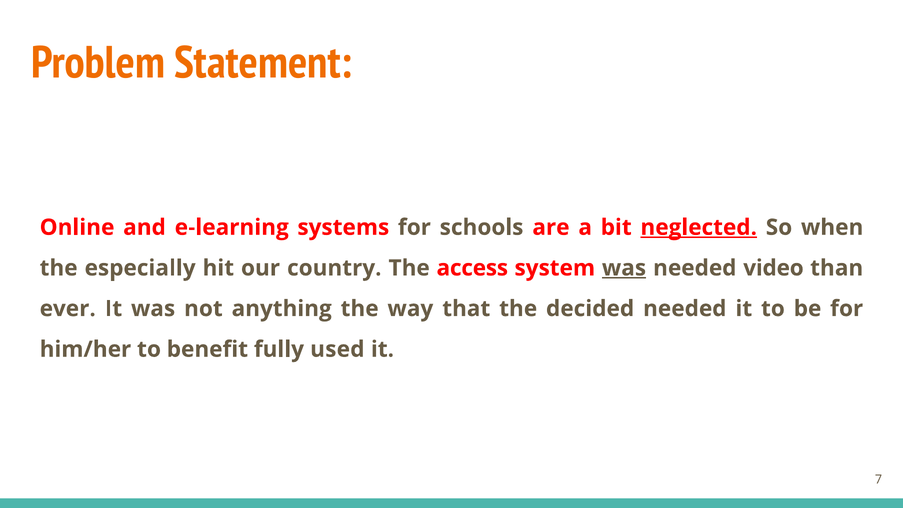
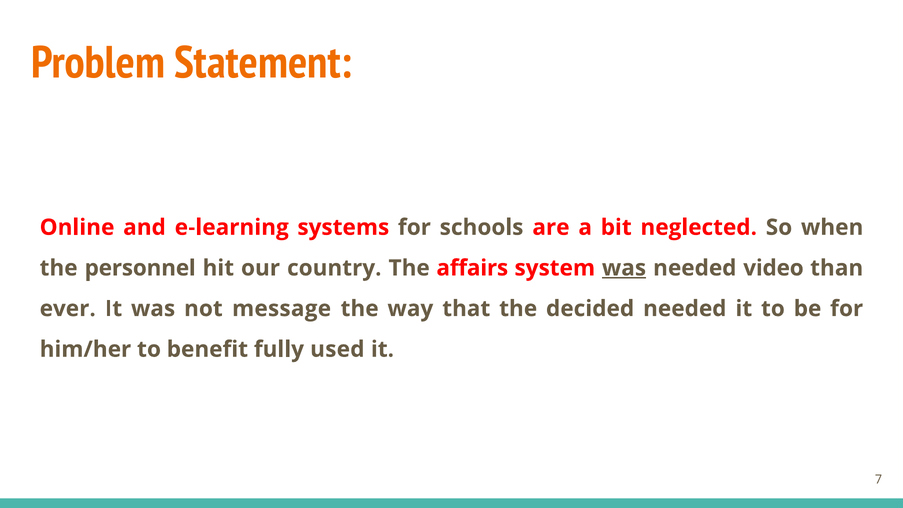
neglected underline: present -> none (699, 227)
especially: especially -> personnel (140, 268)
access: access -> affairs (472, 268)
anything: anything -> message (282, 309)
